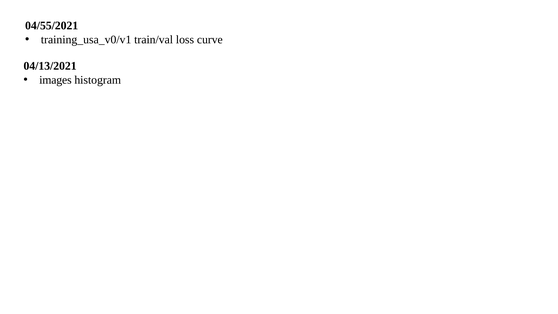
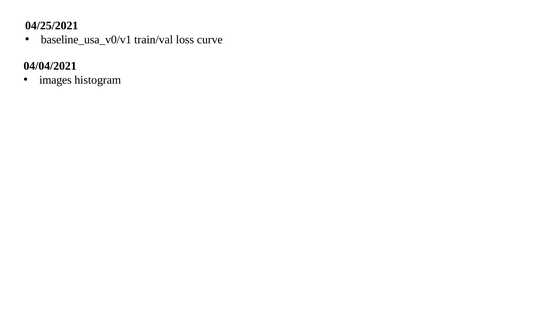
04/55/2021: 04/55/2021 -> 04/25/2021 (52, 26)
training_usa_v0/v1: training_usa_v0/v1 -> baseline_usa_v0/v1 (86, 40)
04/13/2021: 04/13/2021 -> 04/04/2021 (50, 66)
